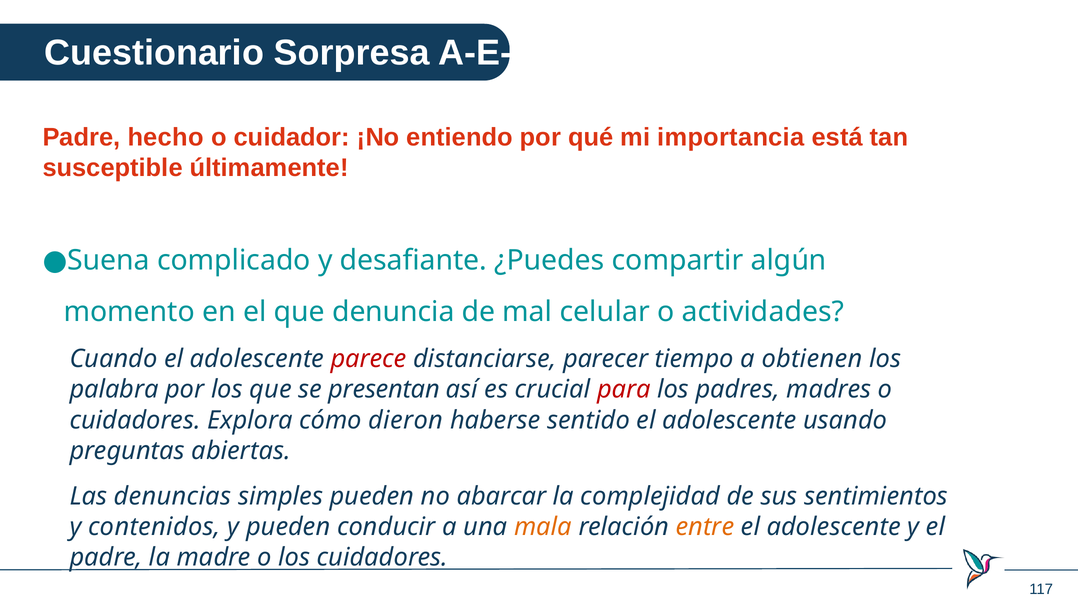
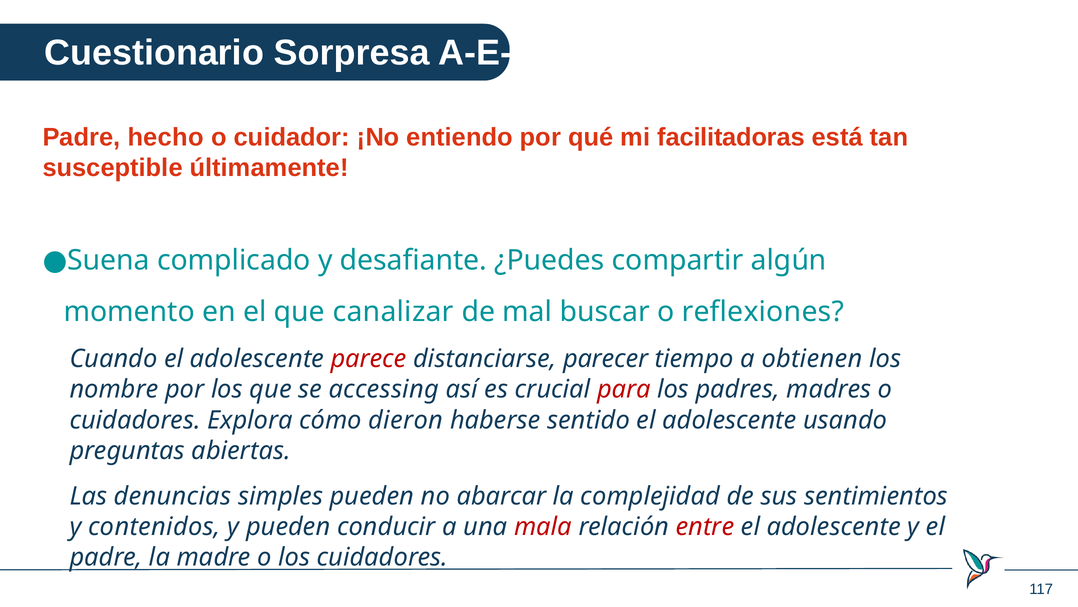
importancia: importancia -> facilitadoras (731, 137)
denuncia: denuncia -> canalizar (393, 311)
celular: celular -> buscar (605, 311)
actividades: actividades -> reflexiones (763, 311)
palabra: palabra -> nombre (114, 389)
presentan: presentan -> accessing (384, 389)
mala colour: orange -> red (543, 526)
entre colour: orange -> red (705, 526)
